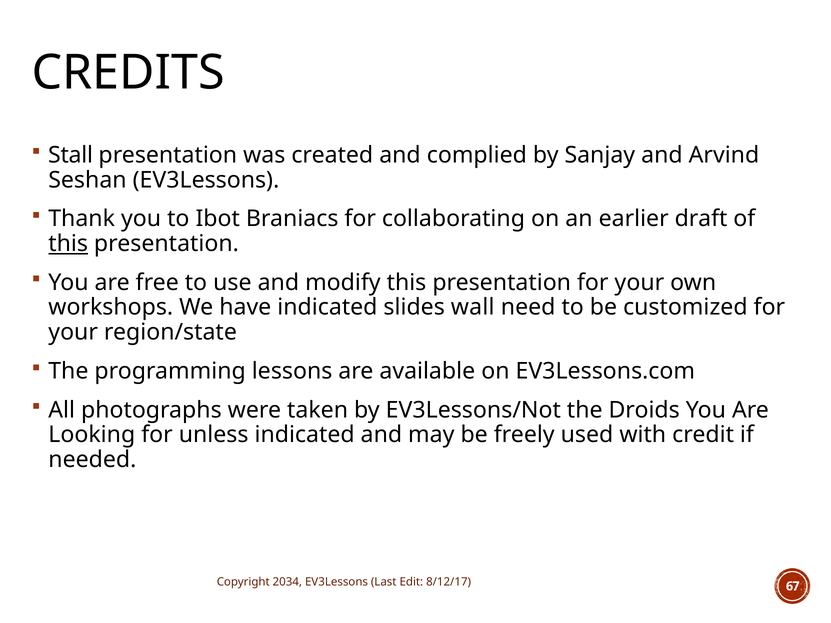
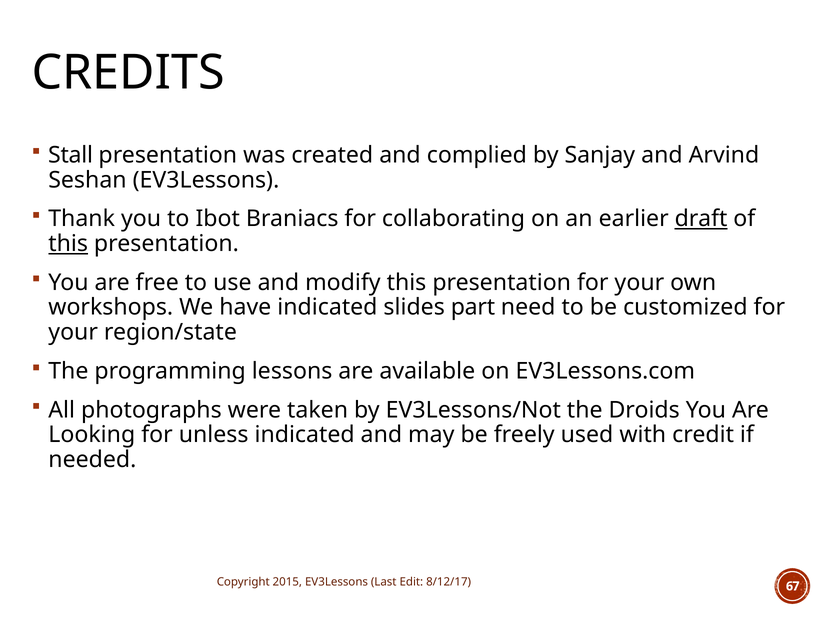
draft underline: none -> present (701, 219)
wall: wall -> part (473, 308)
2034: 2034 -> 2015 (287, 582)
